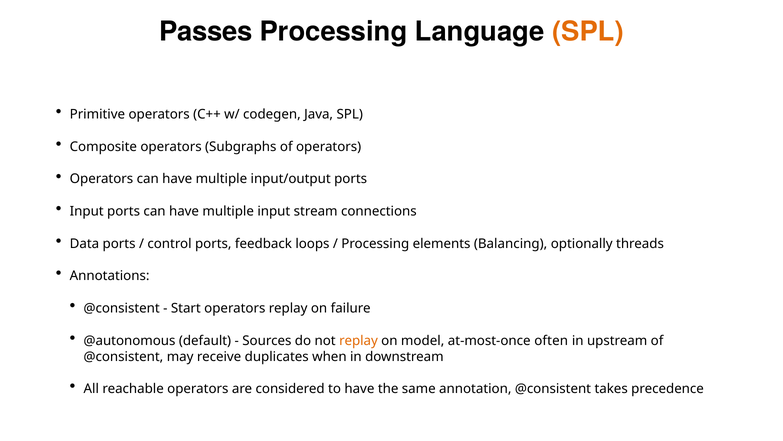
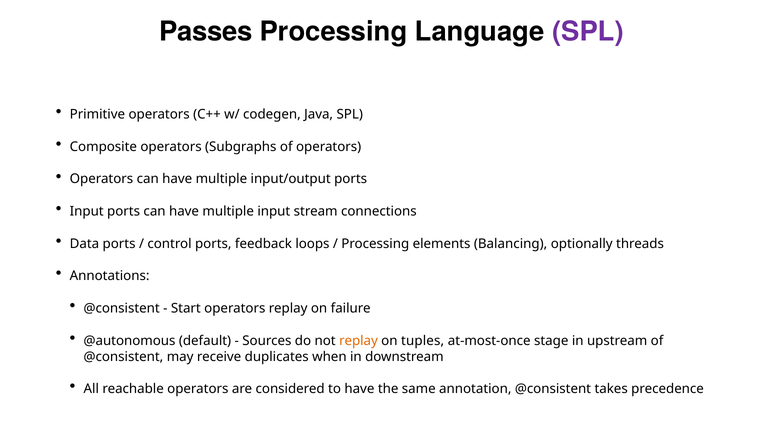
SPL colour: orange -> purple (588, 32)
model: model -> tuples (423, 340)
often: often -> stage (551, 340)
